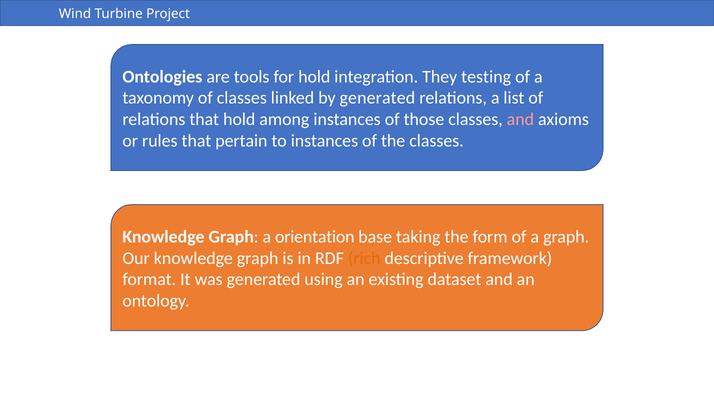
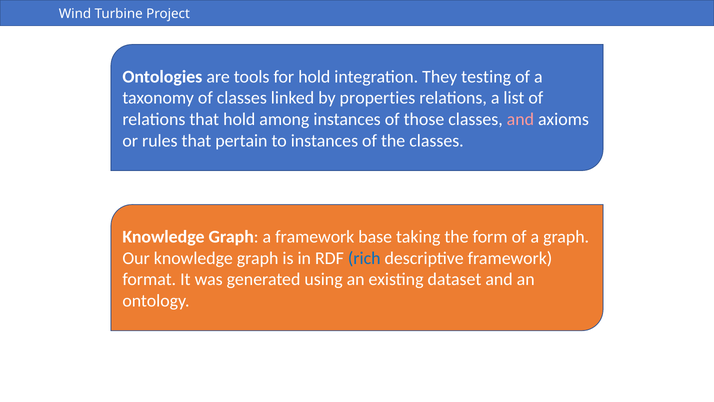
by generated: generated -> properties (377, 98)
a orientation: orientation -> framework (315, 236)
rich colour: orange -> blue (364, 258)
